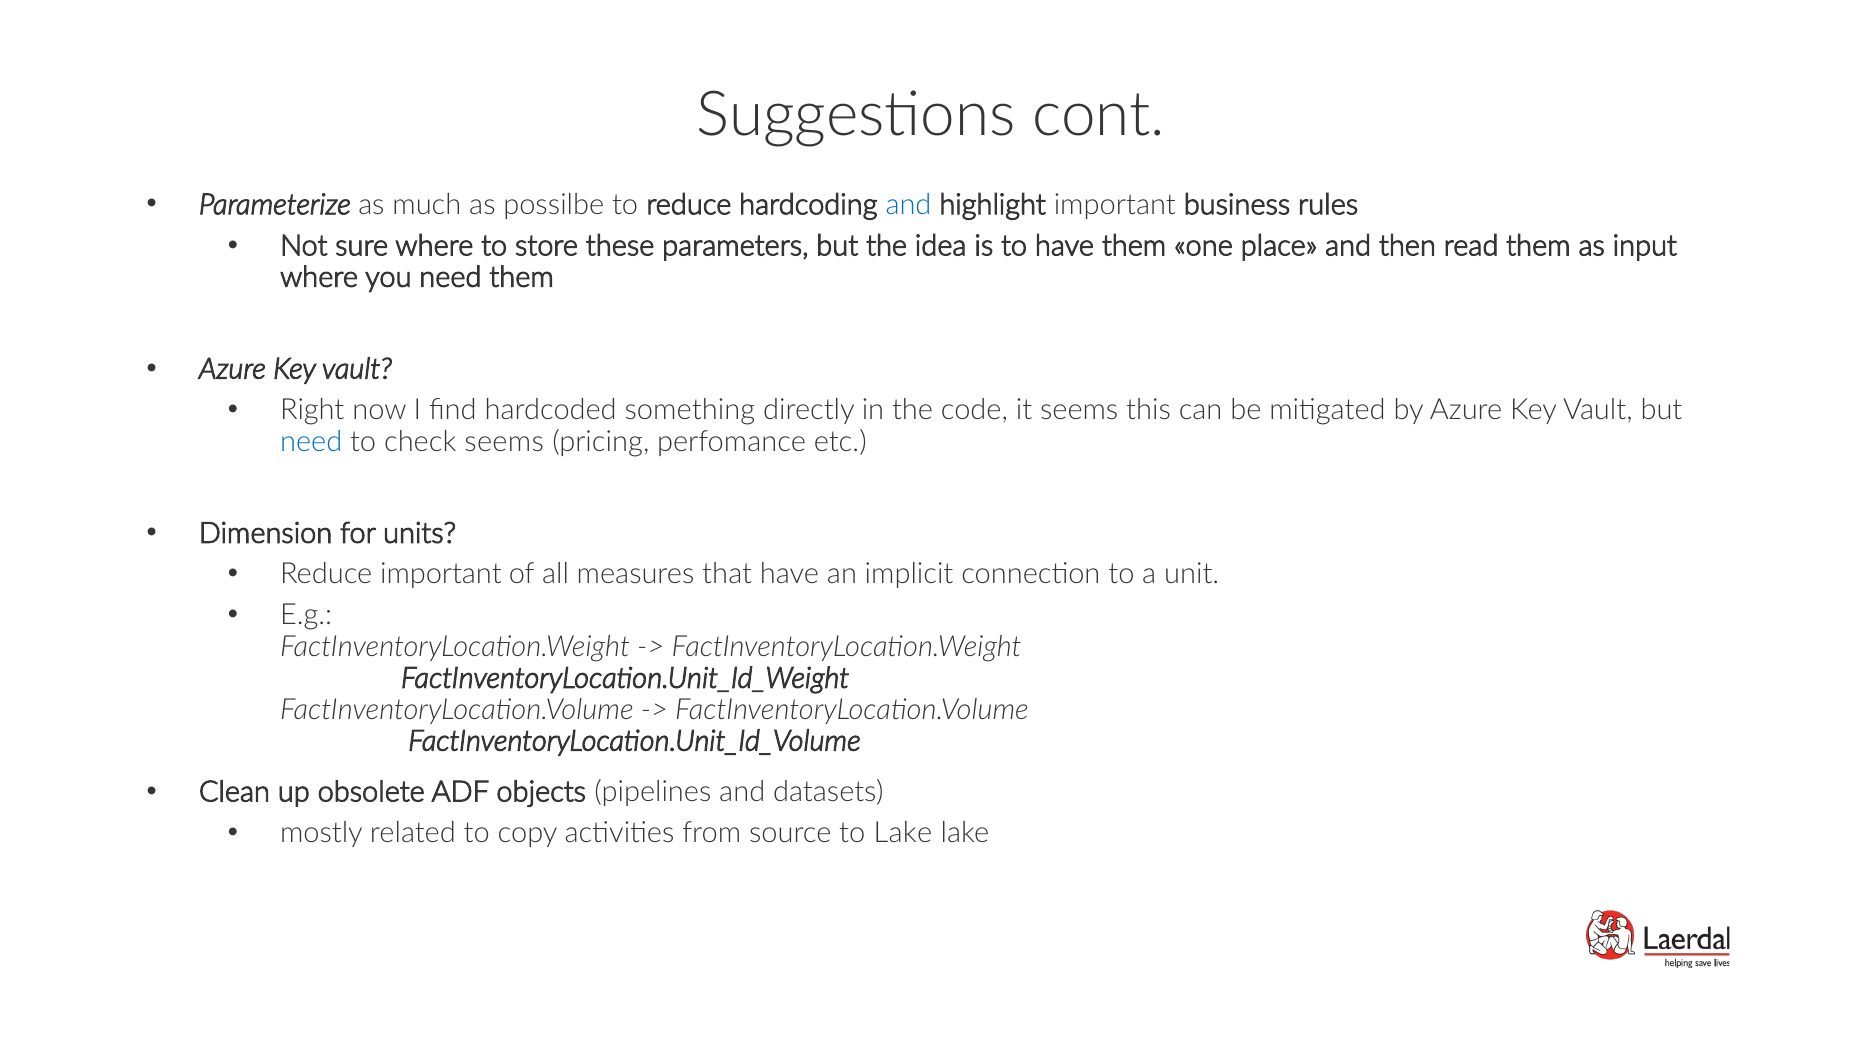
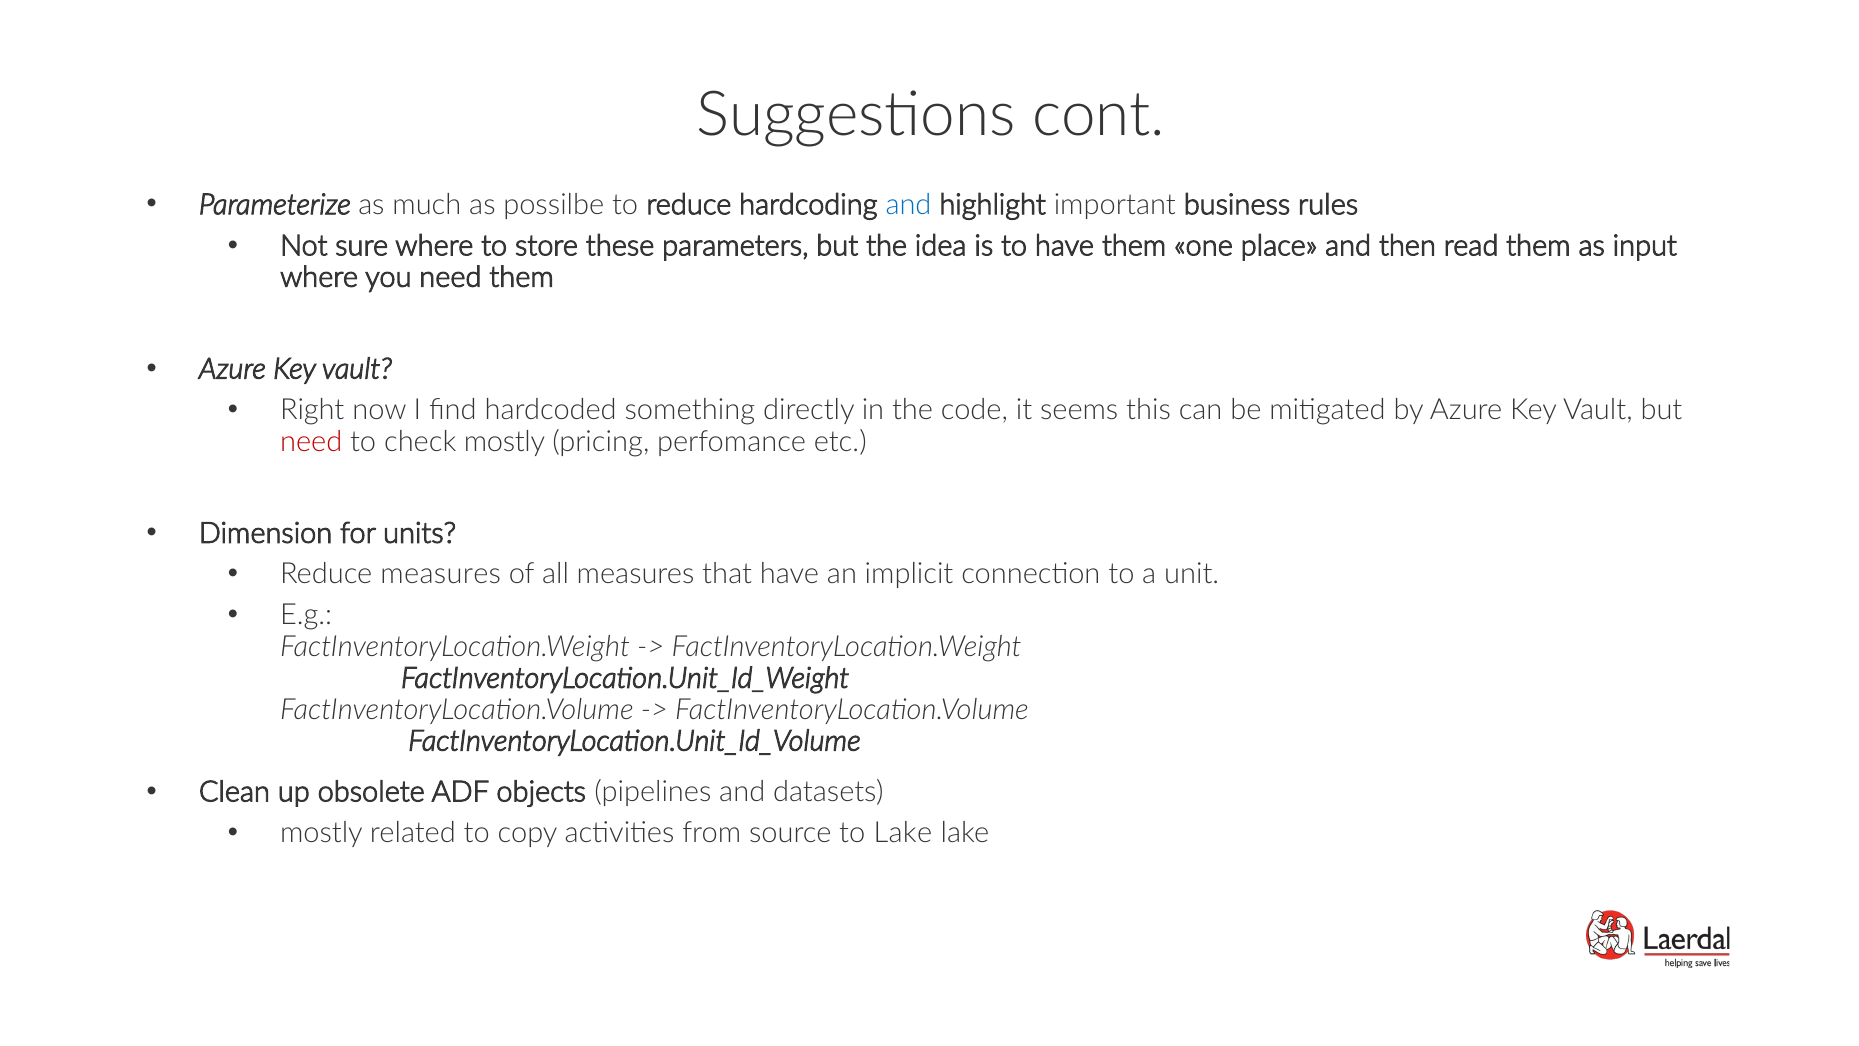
need colour: blue -> red (311, 441)
check seems: seems -> mostly (504, 441)
Reduce important: important -> measures (441, 574)
